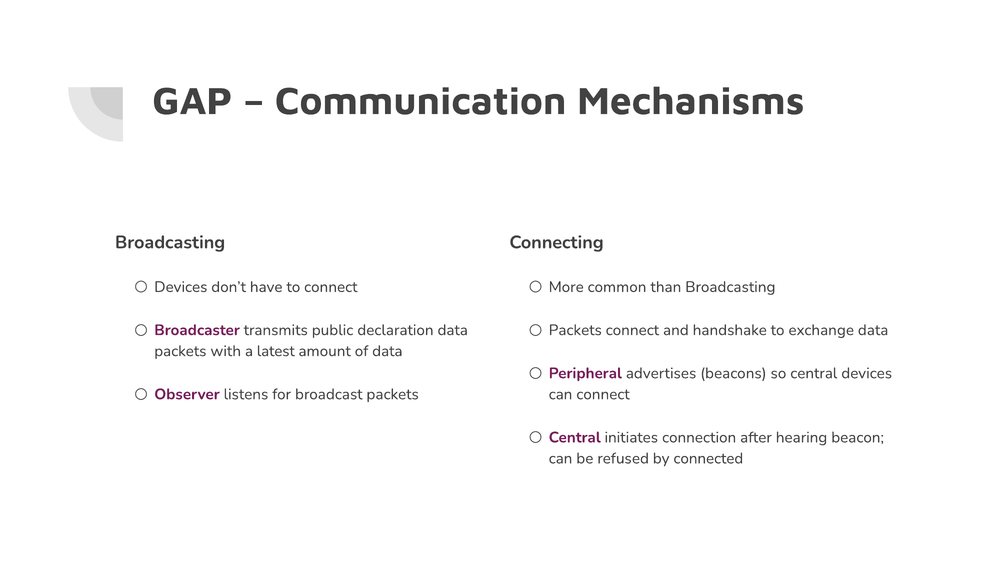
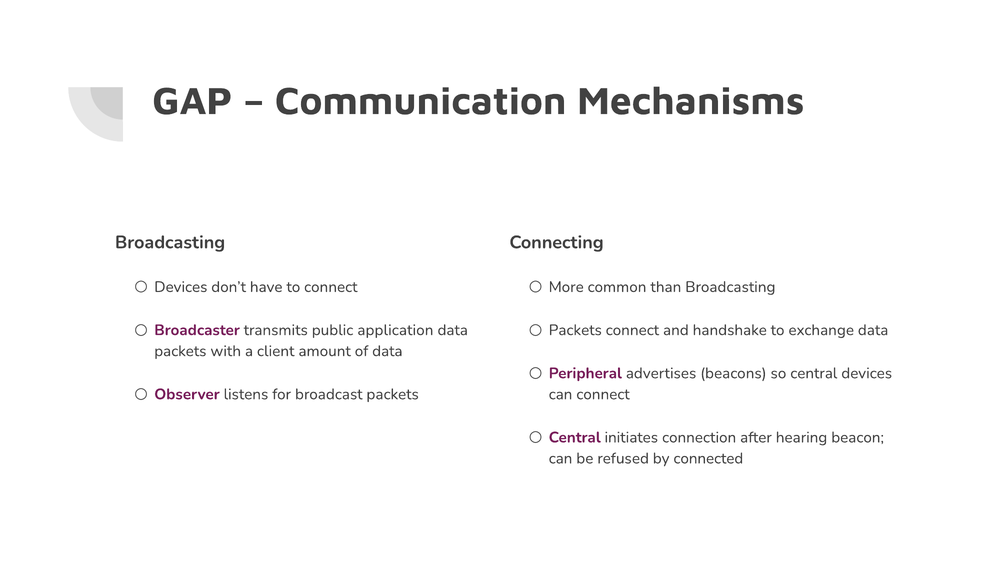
declaration: declaration -> application (395, 330)
latest: latest -> client (276, 351)
